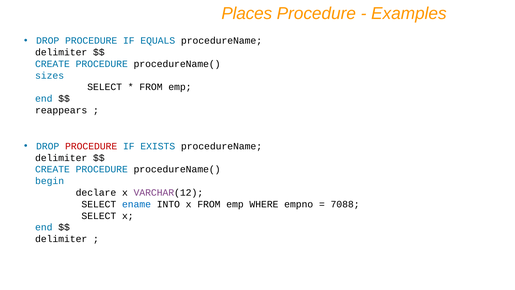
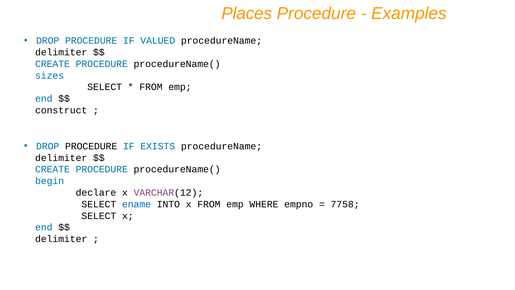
EQUALS: EQUALS -> VALUED (158, 41)
reappears: reappears -> construct (61, 110)
PROCEDURE colour: red -> black (91, 146)
7088: 7088 -> 7758 (345, 204)
